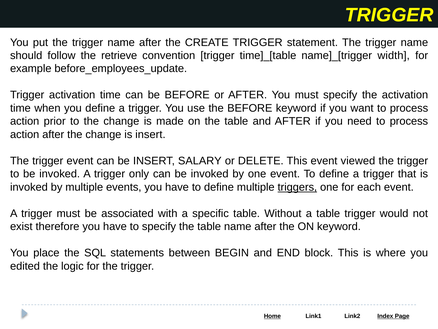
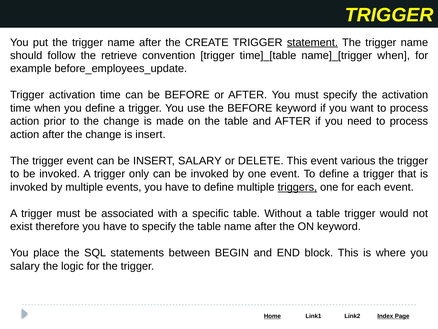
statement underline: none -> present (312, 42)
name]_[trigger width: width -> when (394, 55)
viewed: viewed -> various (358, 161)
edited: edited -> salary (25, 266)
